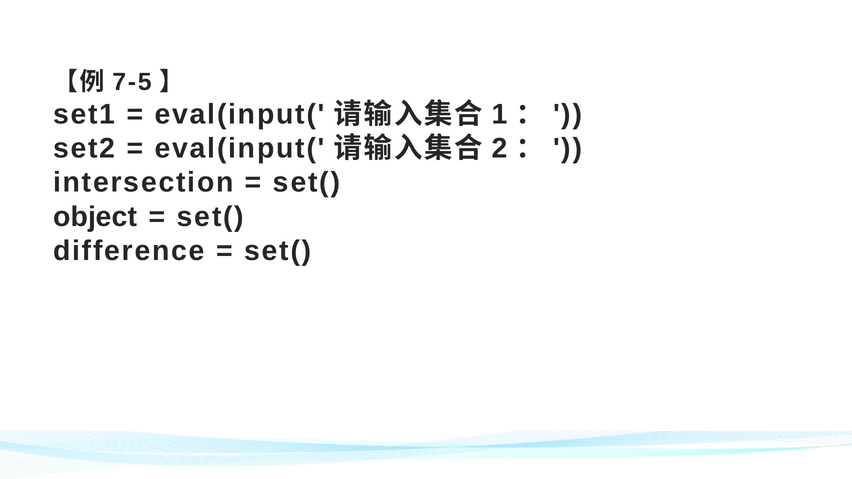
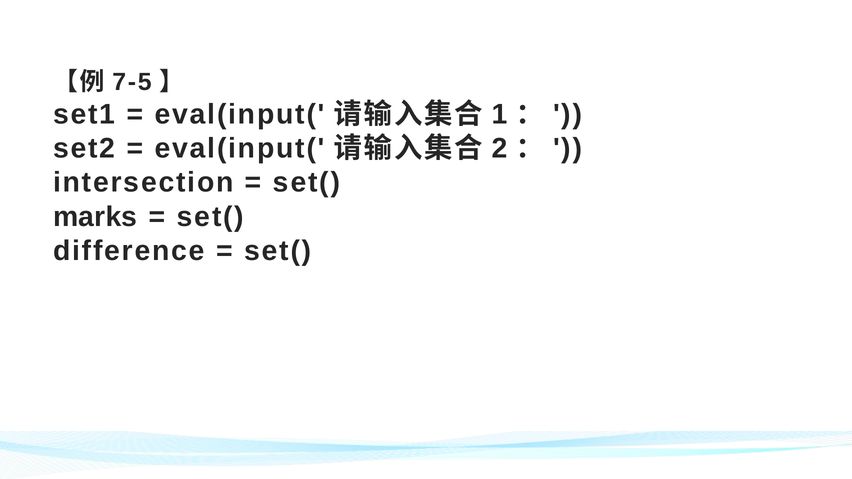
object: object -> marks (95, 217)
